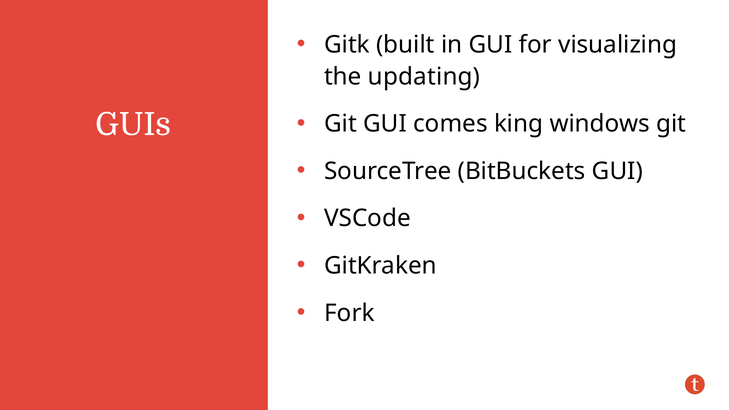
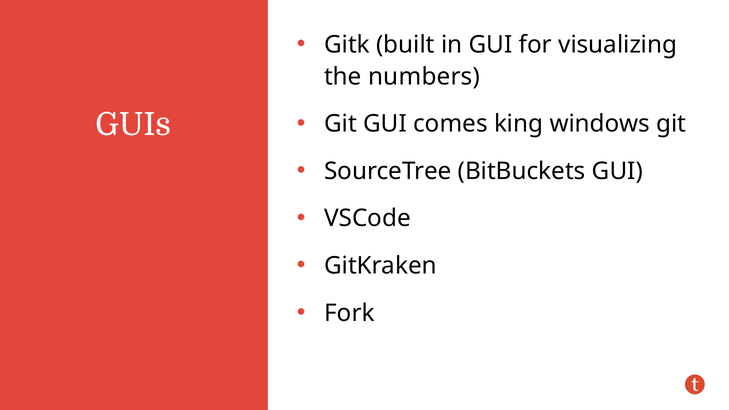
updating: updating -> numbers (424, 77)
